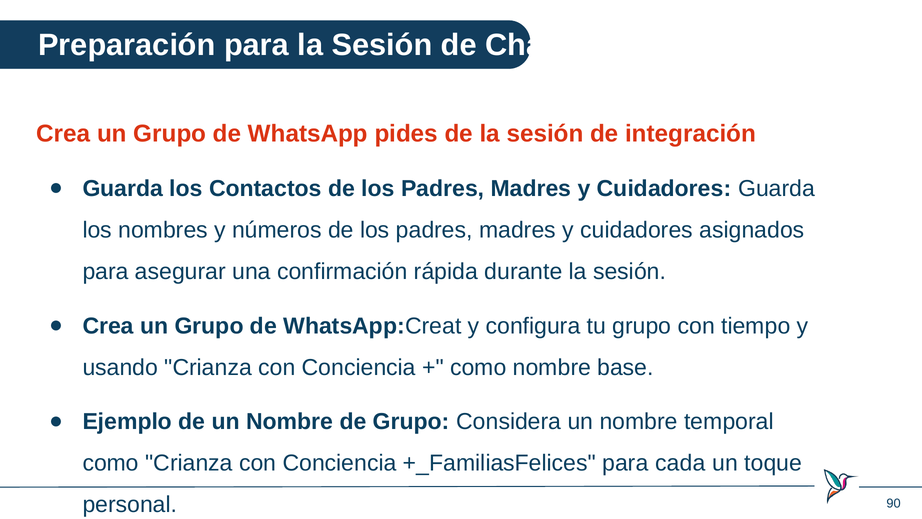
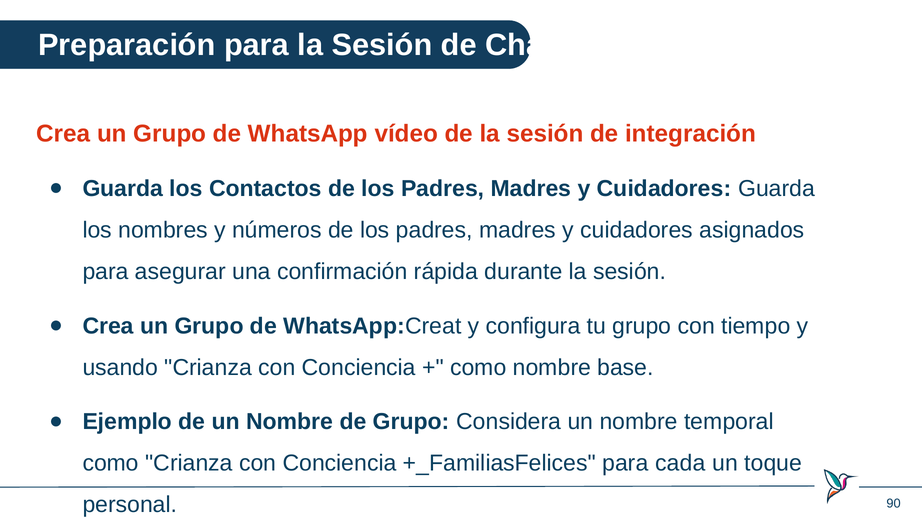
pides: pides -> vídeo (406, 134)
